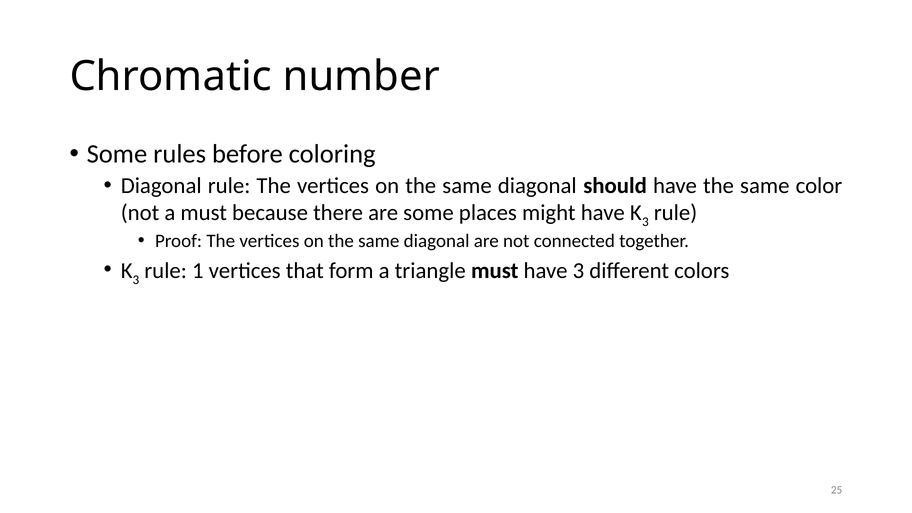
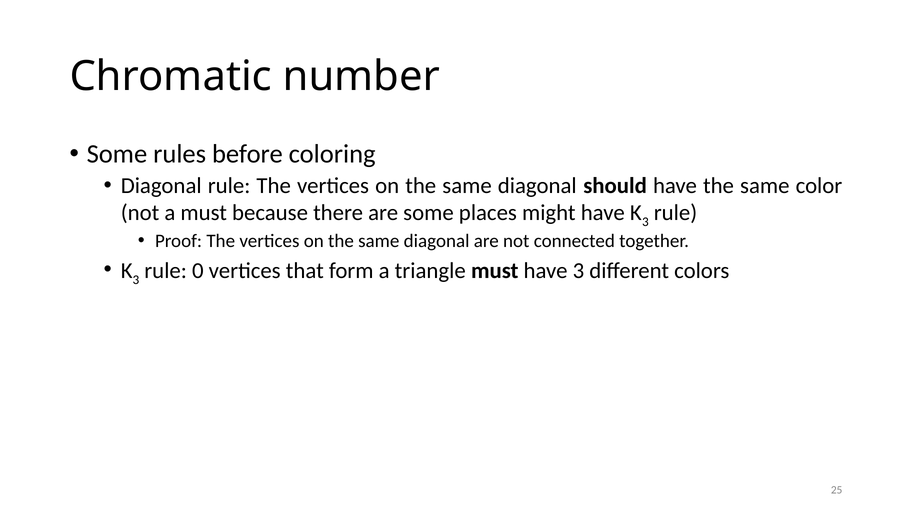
1: 1 -> 0 (198, 271)
